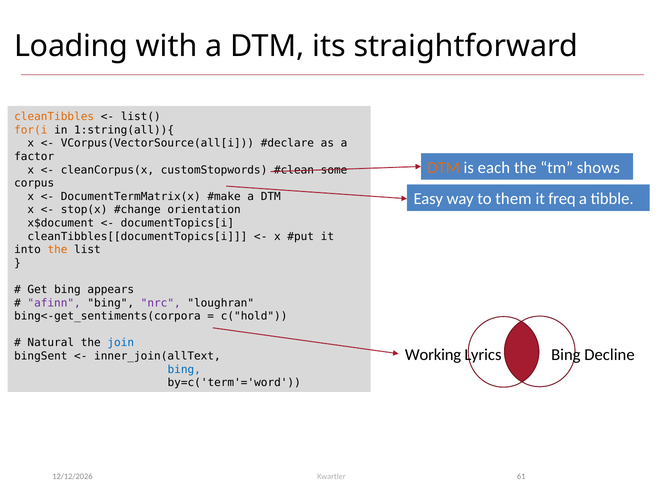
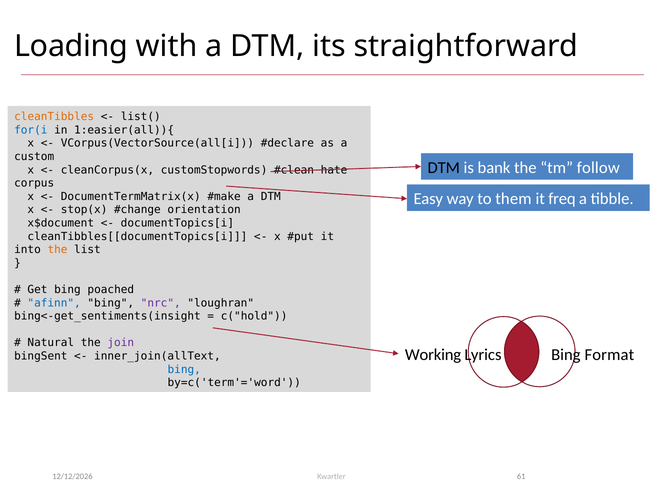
for(i colour: orange -> blue (31, 130)
1:string(all)){: 1:string(all)){ -> 1:easier(all)){ (124, 130)
factor: factor -> custom (34, 156)
DTM colour: orange -> black (444, 168)
each: each -> bank (494, 168)
shows: shows -> follow (598, 168)
some: some -> hate (334, 170)
appears: appears -> poached (111, 289)
afinn colour: purple -> blue (54, 303)
bing<-get_sentiments(corpora: bing<-get_sentiments(corpora -> bing<-get_sentiments(insight (107, 316)
join colour: blue -> purple (121, 343)
Decline: Decline -> Format (609, 355)
